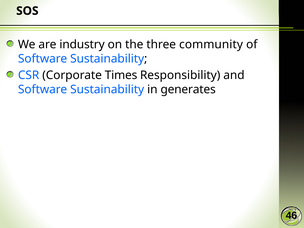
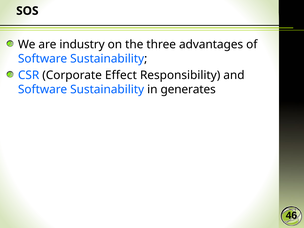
community: community -> advantages (211, 44)
Times: Times -> Effect (121, 75)
